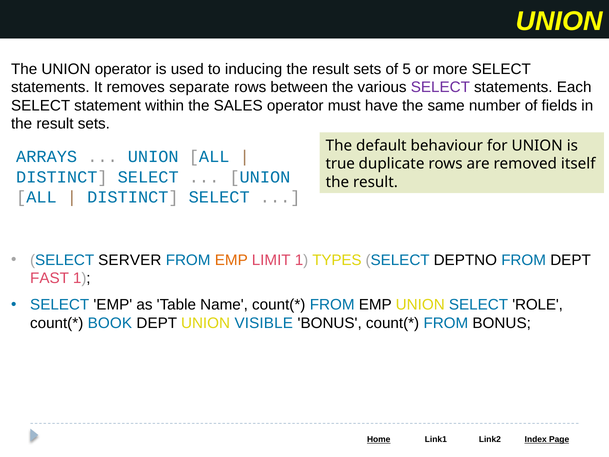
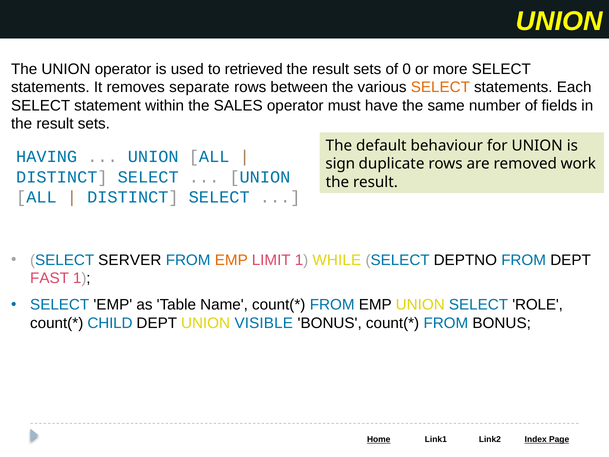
inducing: inducing -> retrieved (254, 69)
5: 5 -> 0 (407, 69)
SELECT colour: purple -> orange (440, 87)
ARRAYS: ARRAYS -> HAVING (47, 157)
true: true -> sign (340, 164)
itself: itself -> work (578, 164)
TYPES: TYPES -> WHILE (337, 260)
BOOK: BOOK -> CHILD (110, 323)
